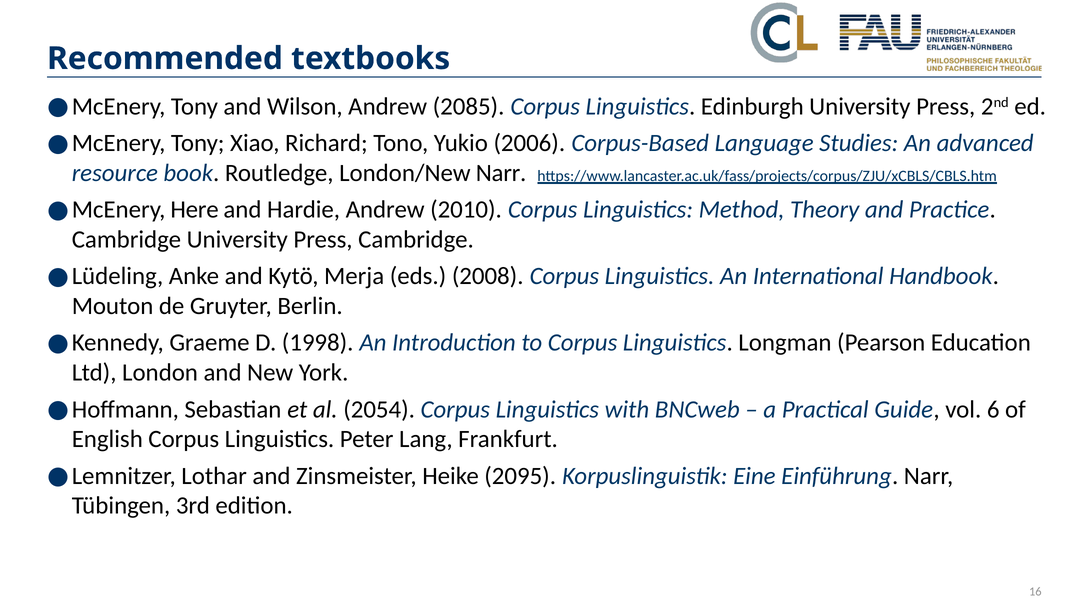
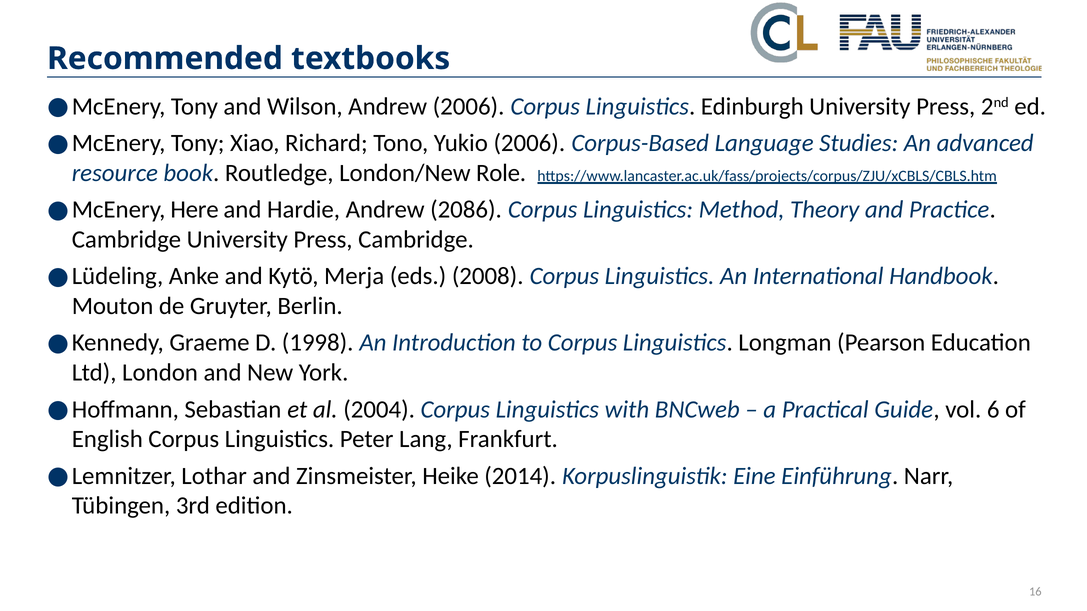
Andrew 2085: 2085 -> 2006 (469, 107)
London/New Narr: Narr -> Role (501, 173)
2010: 2010 -> 2086 (466, 210)
2054: 2054 -> 2004 (379, 410)
2095: 2095 -> 2014 (520, 476)
